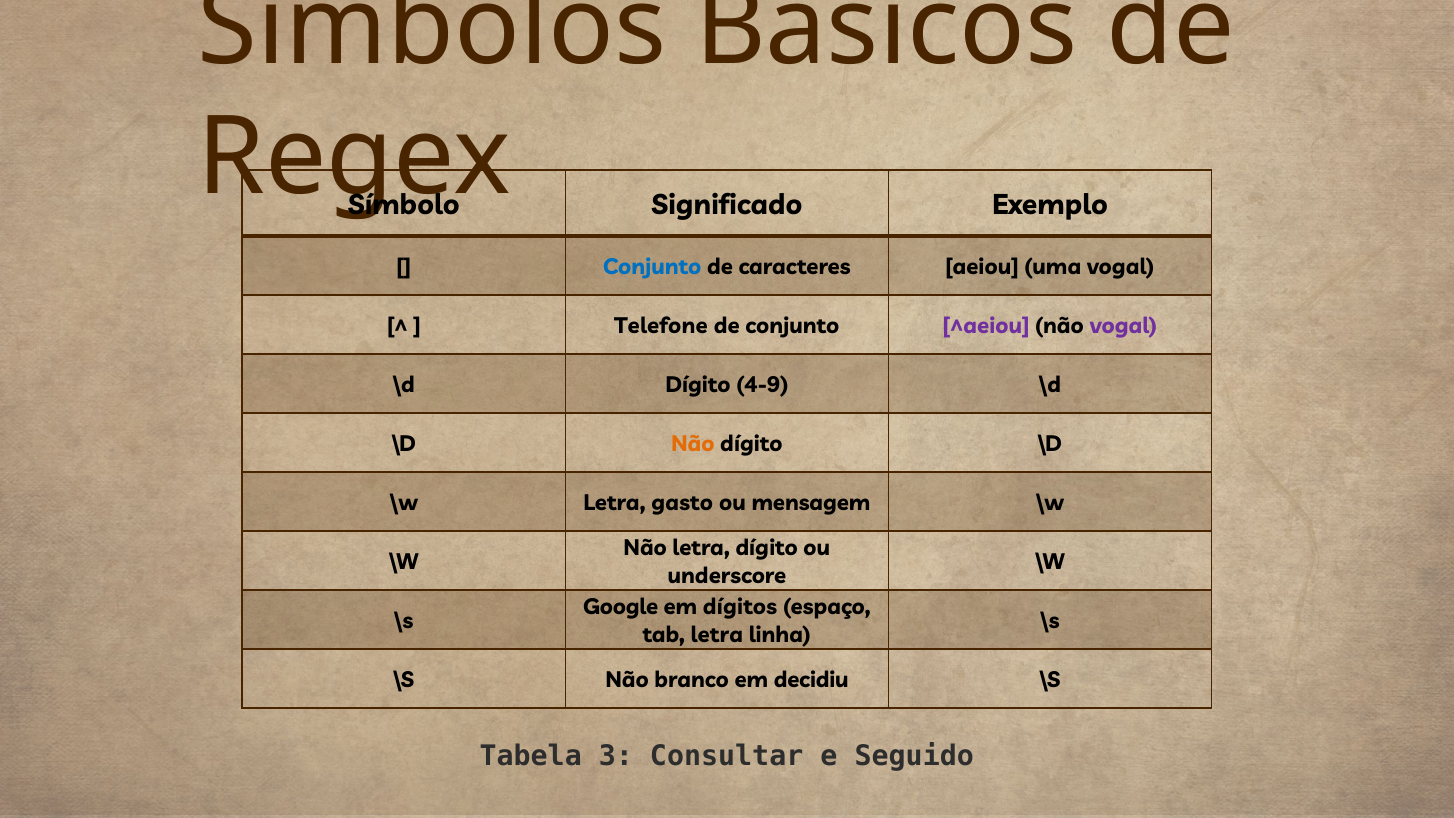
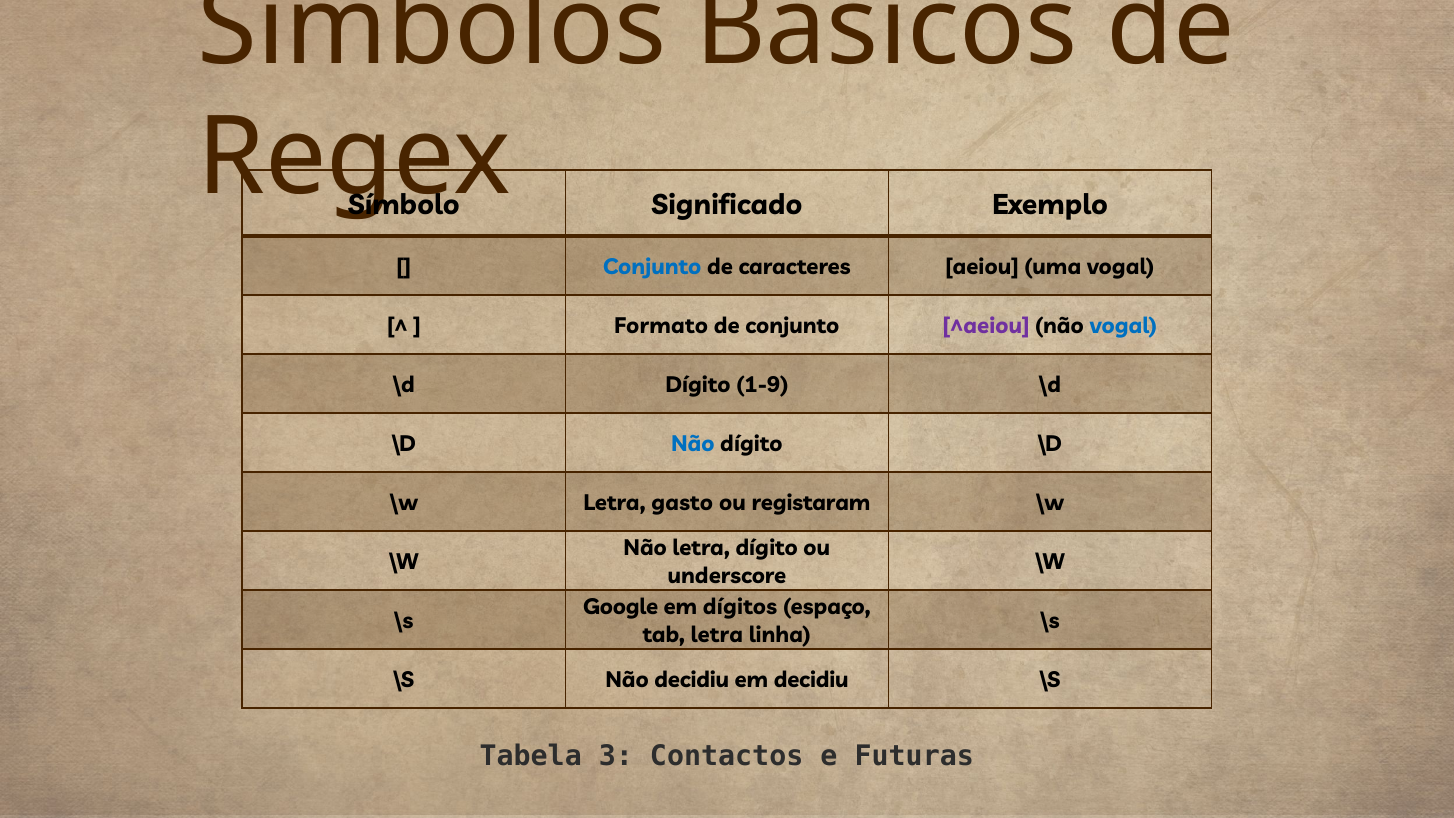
Telefone: Telefone -> Formato (661, 326)
vogal colour: purple -> blue (1123, 326)
4-9: 4-9 -> 1-9 (762, 385)
Não colour: orange -> blue (693, 444)
mensagem: mensagem -> registaram (811, 503)
Não branco: branco -> decidiu (692, 680)
Consultar: Consultar -> Contactos (727, 756)
Seguido: Seguido -> Futuras (914, 756)
